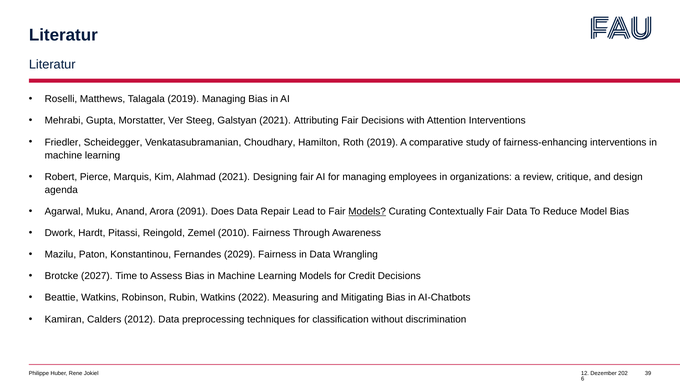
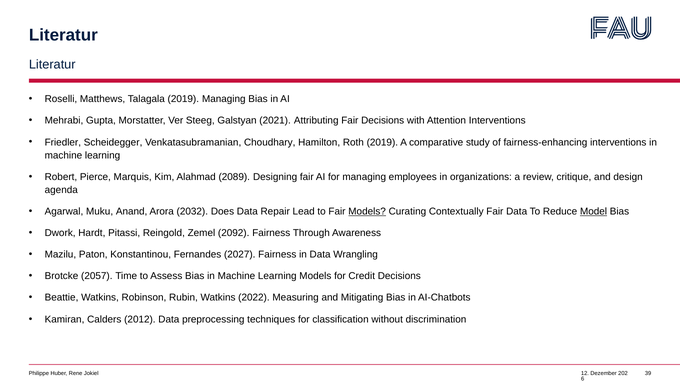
Alahmad 2021: 2021 -> 2089 (234, 177)
2091: 2091 -> 2032 (192, 212)
Model underline: none -> present (594, 212)
2010: 2010 -> 2092 (234, 233)
2029: 2029 -> 2027 (240, 255)
2027: 2027 -> 2057 (97, 277)
